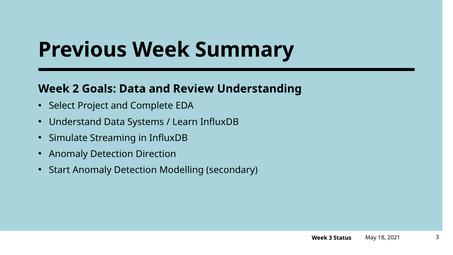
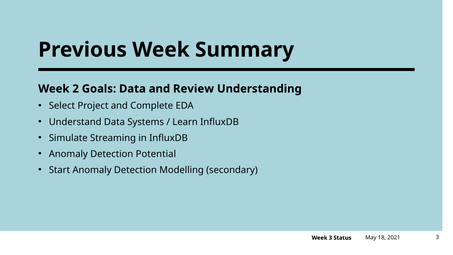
Direction: Direction -> Potential (156, 154)
